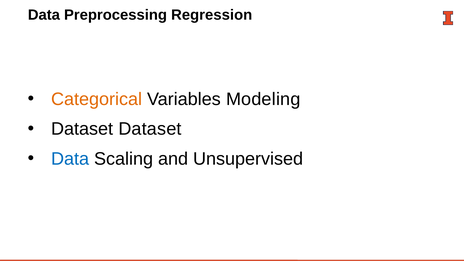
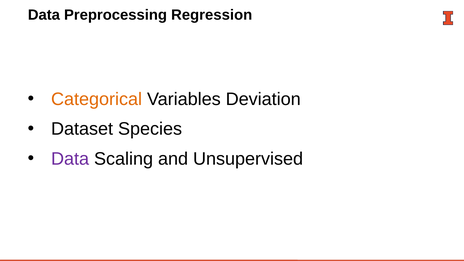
Modeling: Modeling -> Deviation (263, 99)
Dataset Dataset: Dataset -> Species (150, 129)
Data colour: blue -> purple (70, 159)
